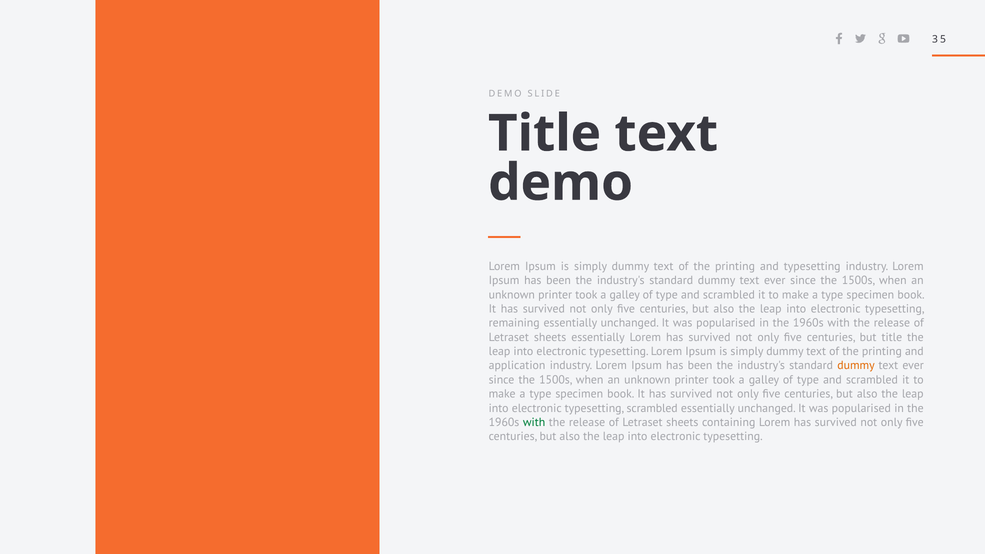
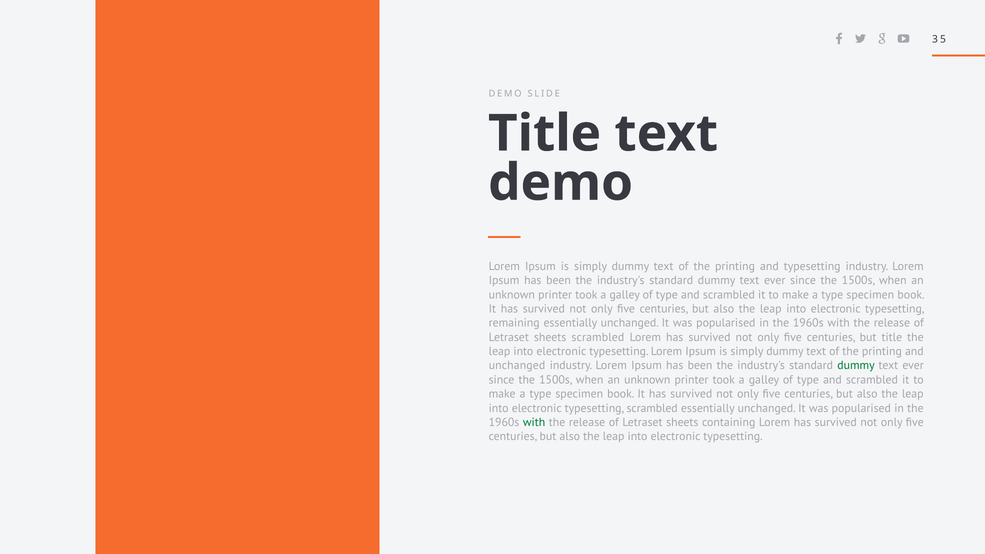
sheets essentially: essentially -> scrambled (598, 337)
application: application -> unchanged (517, 366)
dummy colour: orange -> green (856, 366)
